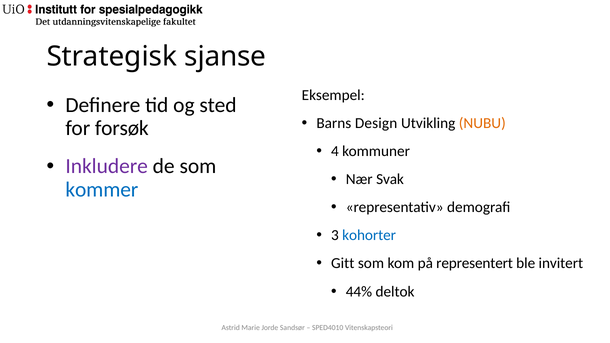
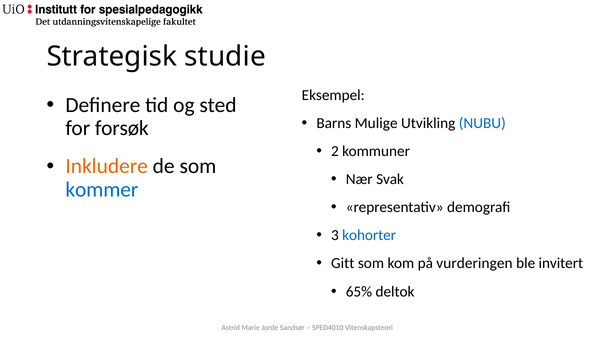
sjanse: sjanse -> studie (225, 56)
Design: Design -> Mulige (376, 123)
NUBU colour: orange -> blue (482, 123)
4: 4 -> 2 (335, 151)
Inkludere colour: purple -> orange (107, 166)
representert: representert -> vurderingen (474, 264)
44%: 44% -> 65% (359, 292)
